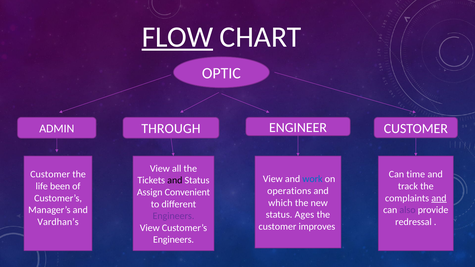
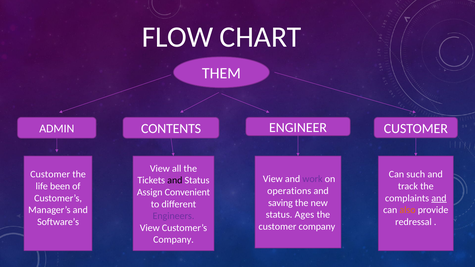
FLOW underline: present -> none (177, 37)
OPTIC: OPTIC -> THEM (221, 73)
THROUGH: THROUGH -> CONTENTS (171, 129)
time: time -> such (416, 175)
work colour: blue -> purple (312, 179)
which: which -> saving (280, 203)
also colour: purple -> orange (407, 210)
Vardhan’s: Vardhan’s -> Software’s (58, 222)
customer improves: improves -> company (317, 227)
Engineers: Engineers -> Company (173, 240)
